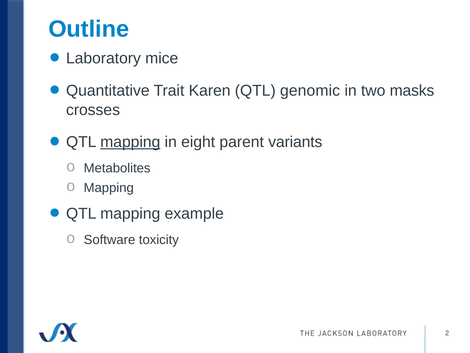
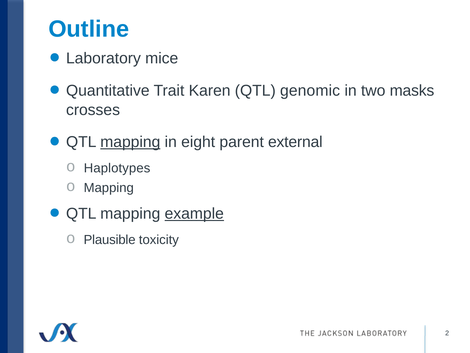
variants: variants -> external (295, 142)
Metabolites: Metabolites -> Haplotypes (117, 168)
example underline: none -> present (194, 213)
Software: Software -> Plausible (110, 240)
